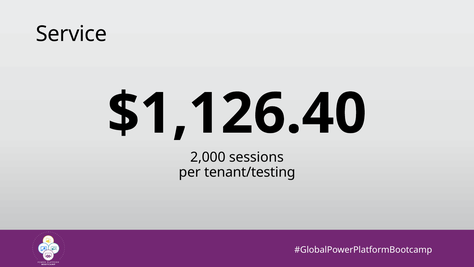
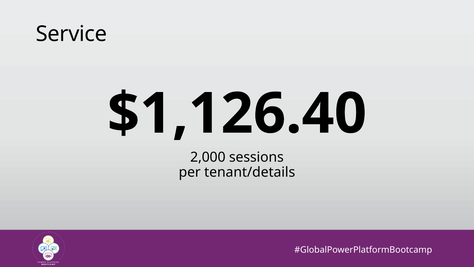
tenant/testing: tenant/testing -> tenant/details (250, 172)
